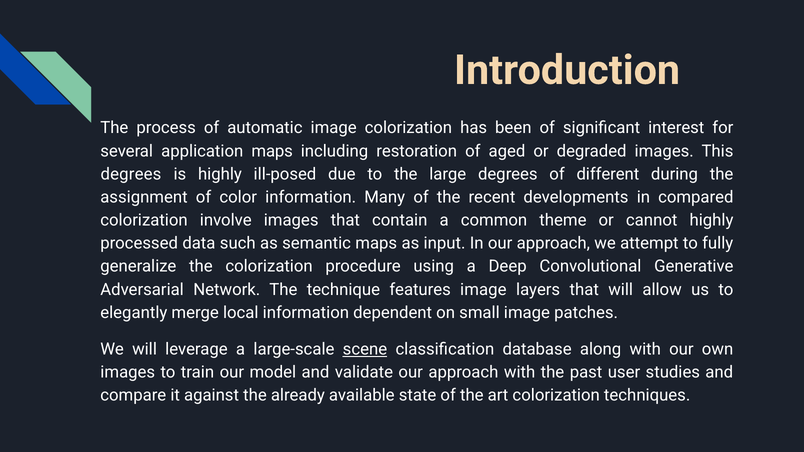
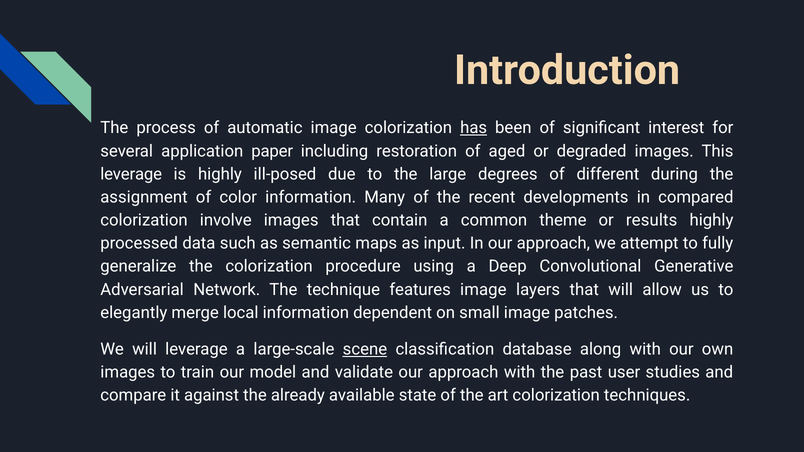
has underline: none -> present (474, 128)
application maps: maps -> paper (272, 151)
degrees: degrees -> leverage (131, 174)
cannot: cannot -> results (652, 220)
